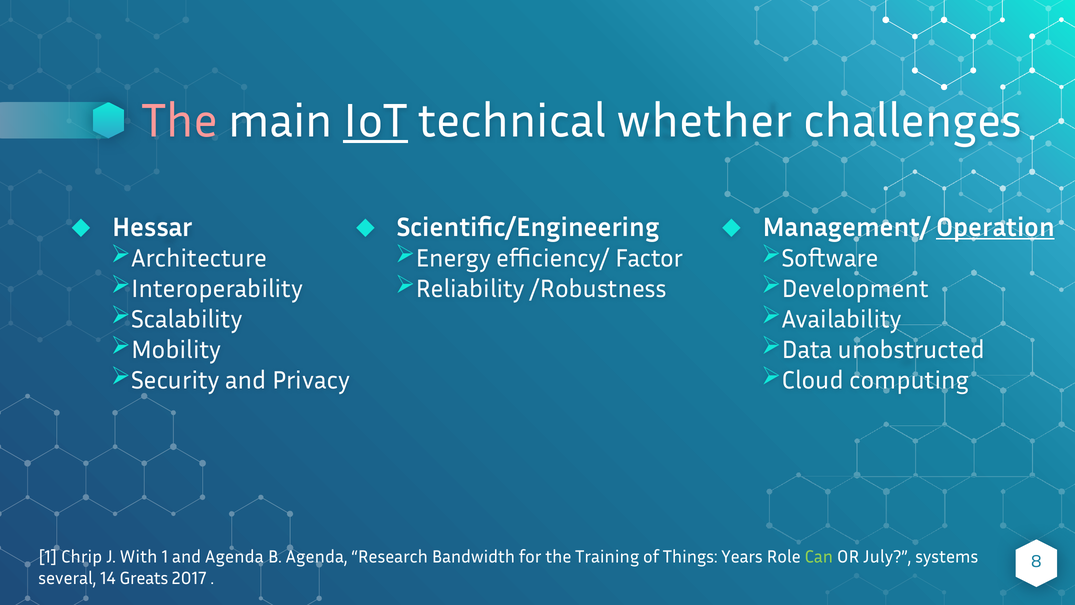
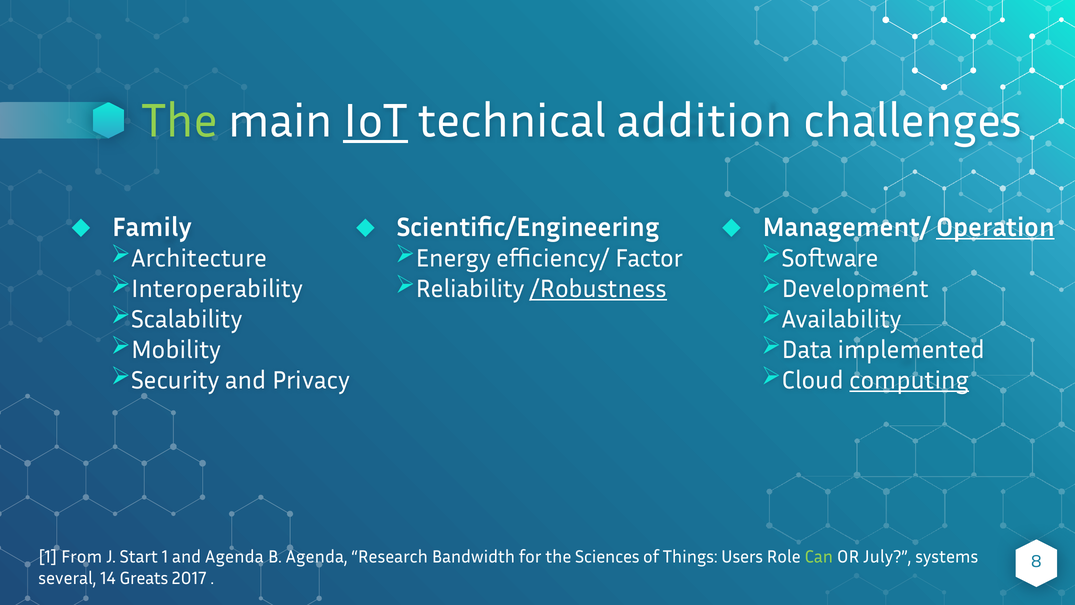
The colour: pink -> light green (180, 121)
whether: whether -> addition (705, 121)
Hessar: Hessar -> Family (152, 227)
/Robustness underline: none -> present (599, 289)
unobstructed: unobstructed -> implemented (911, 350)
computing underline: none -> present (909, 380)
Chrip: Chrip -> From (82, 556)
With: With -> Start (139, 556)
Training: Training -> Sciences (607, 556)
Years: Years -> Users (742, 556)
